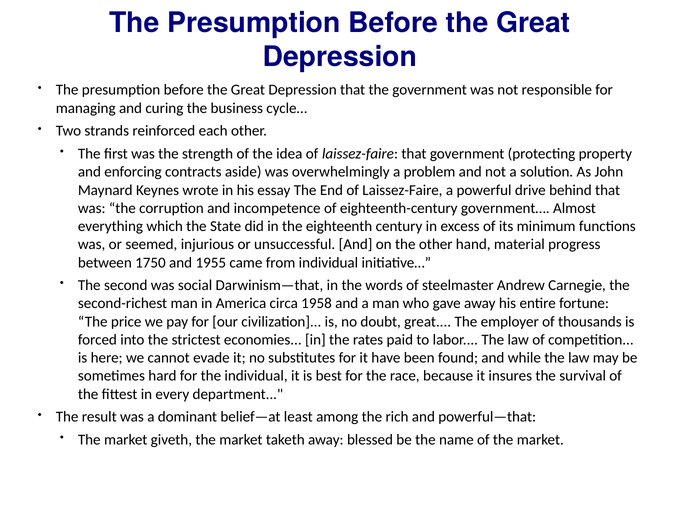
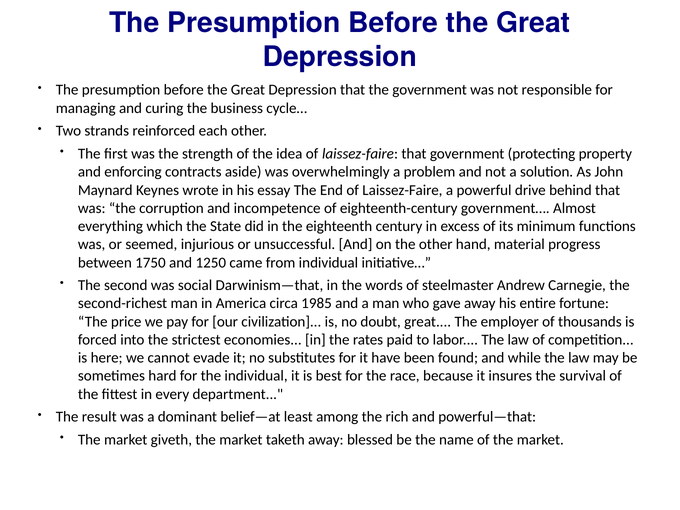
1955: 1955 -> 1250 (211, 263)
1958: 1958 -> 1985 (317, 303)
